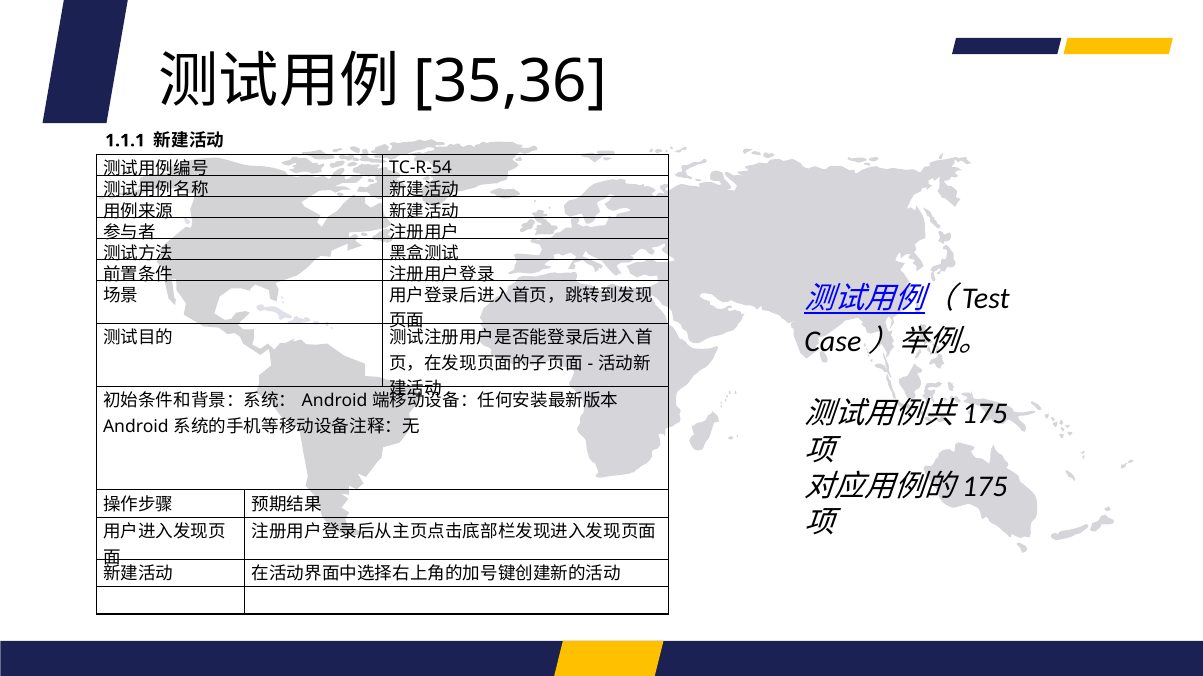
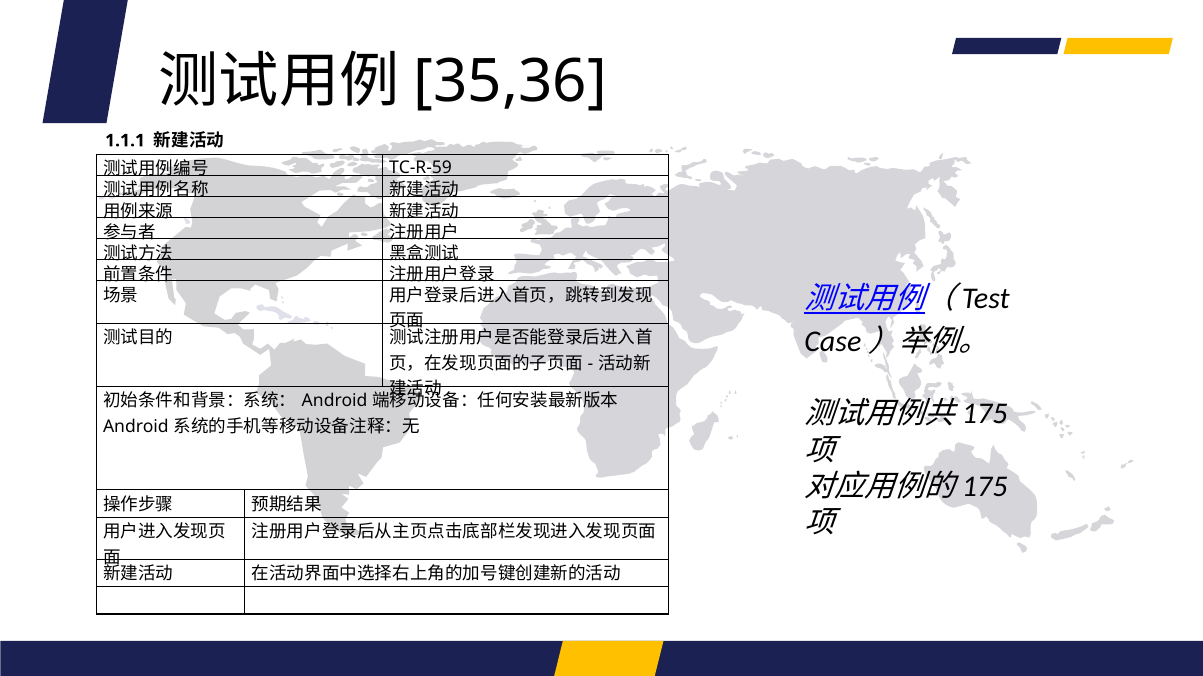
TC-R-54: TC-R-54 -> TC-R-59 (421, 168)
